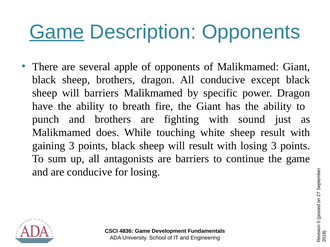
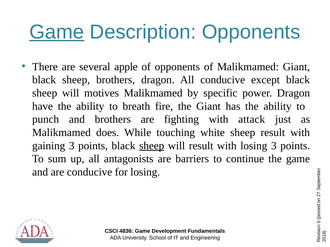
will barriers: barriers -> motives (102, 93)
sound: sound -> attack (252, 120)
sheep underline: none -> present (152, 146)
